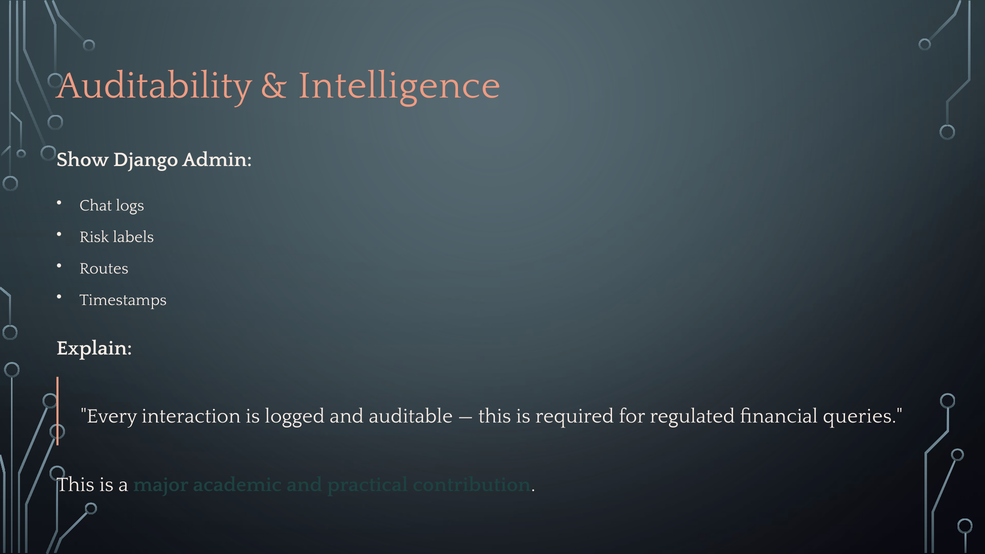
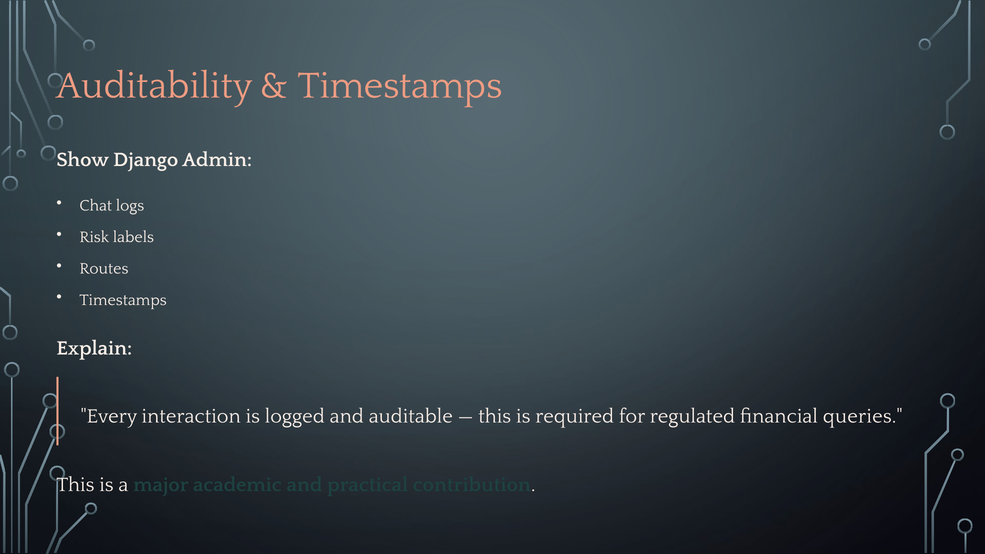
Intelligence: Intelligence -> Timestamps (400, 85)
